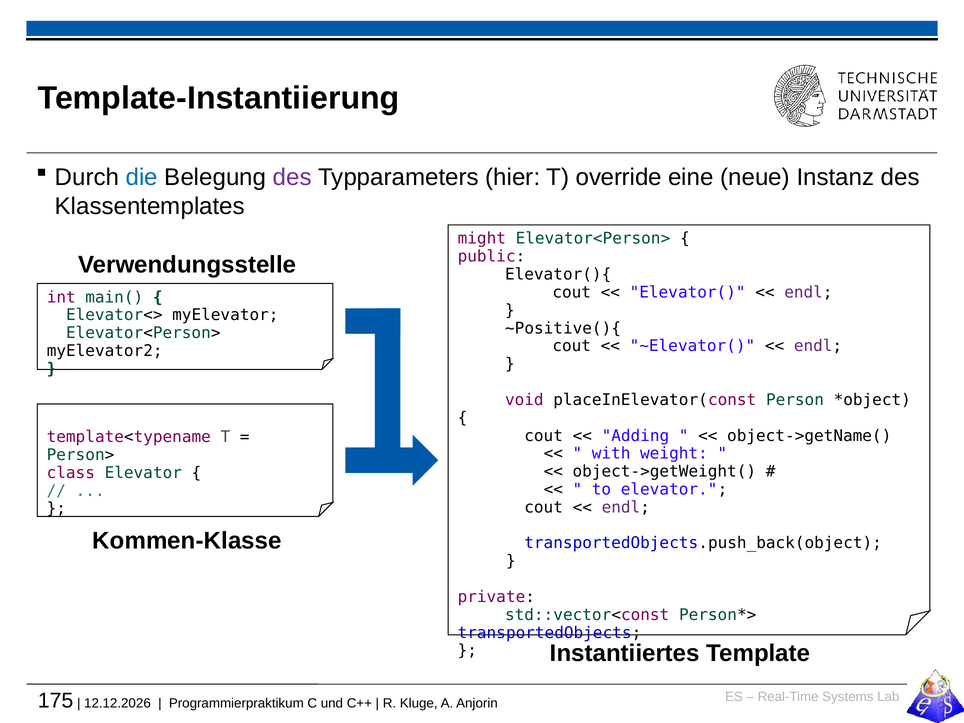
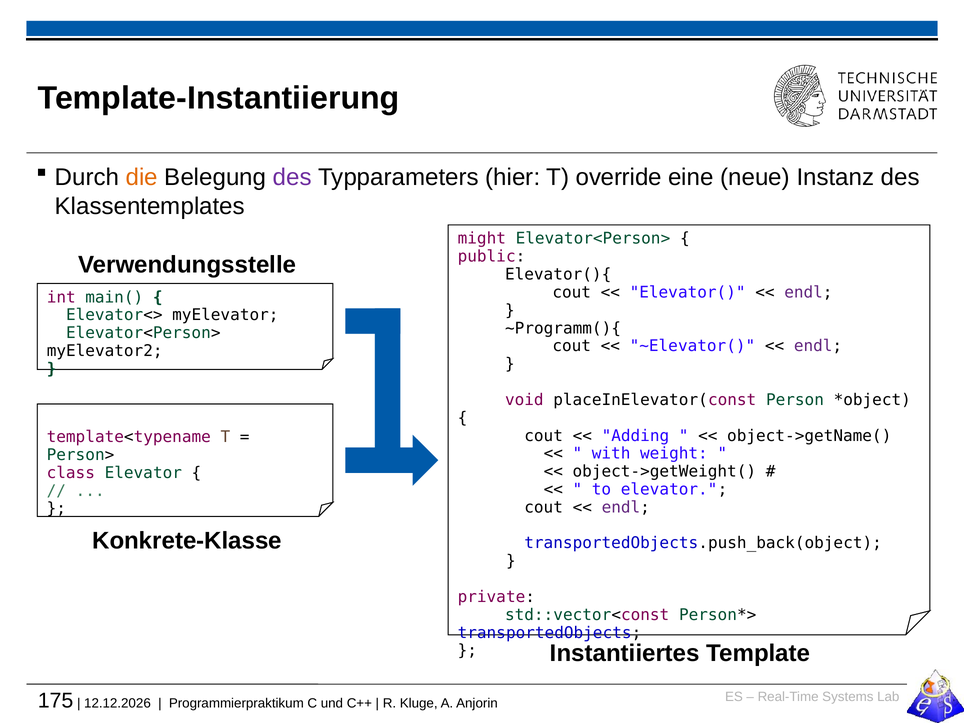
die colour: blue -> orange (142, 177)
~Positive(){: ~Positive(){ -> ~Programm(){ (563, 328)
Kommen-Klasse: Kommen-Klasse -> Konkrete-Klasse (187, 541)
